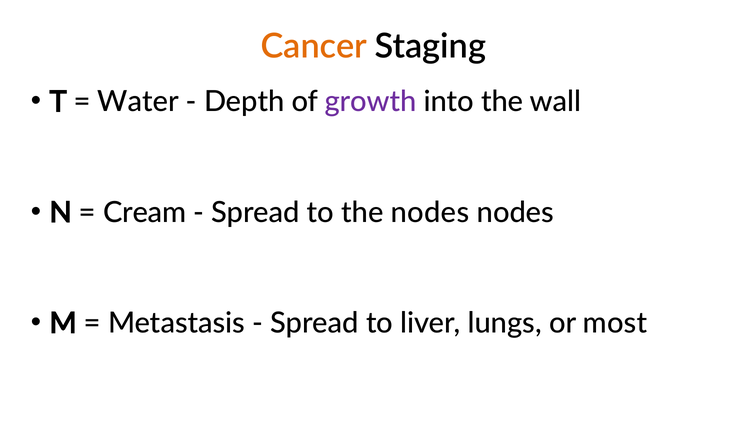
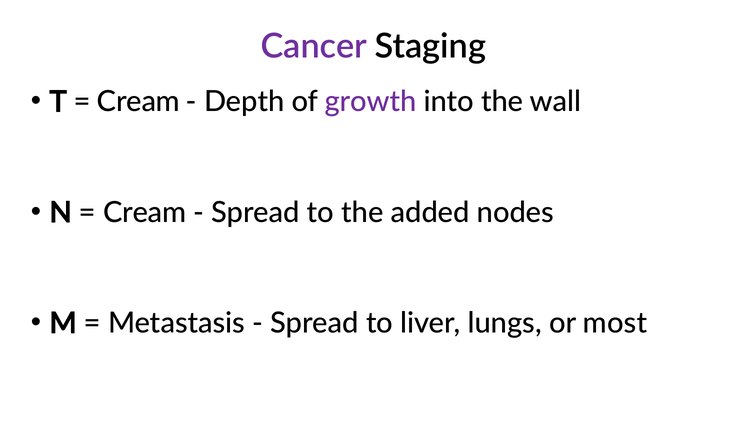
Cancer colour: orange -> purple (314, 46)
Water: Water -> Cream (138, 102)
the nodes: nodes -> added (430, 213)
